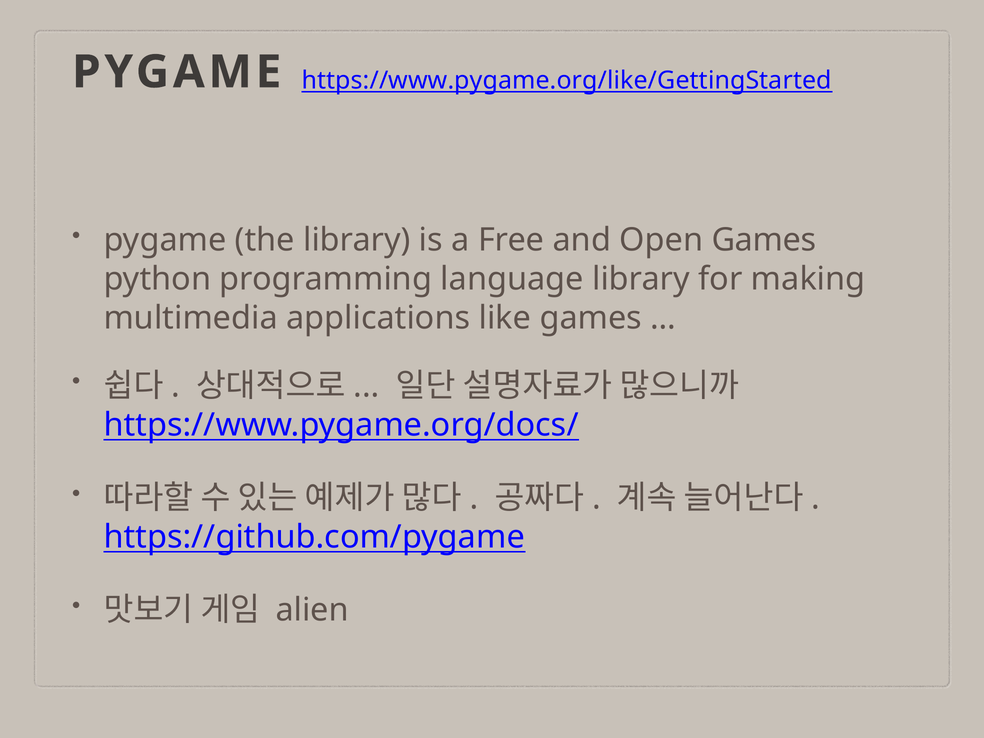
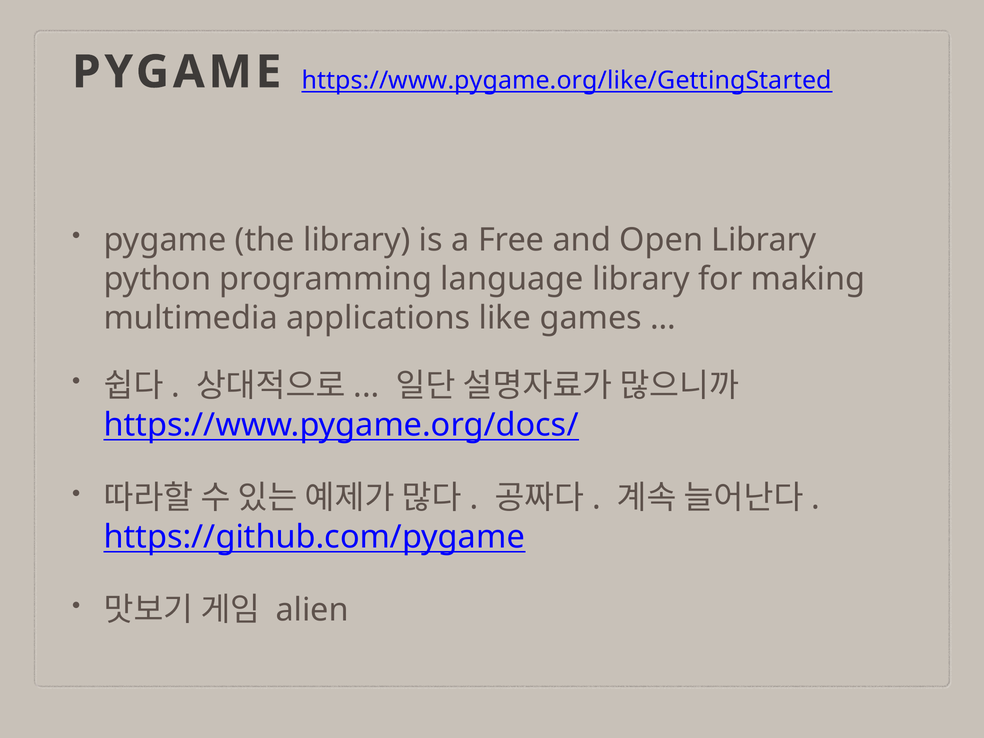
Open Games: Games -> Library (764, 240)
